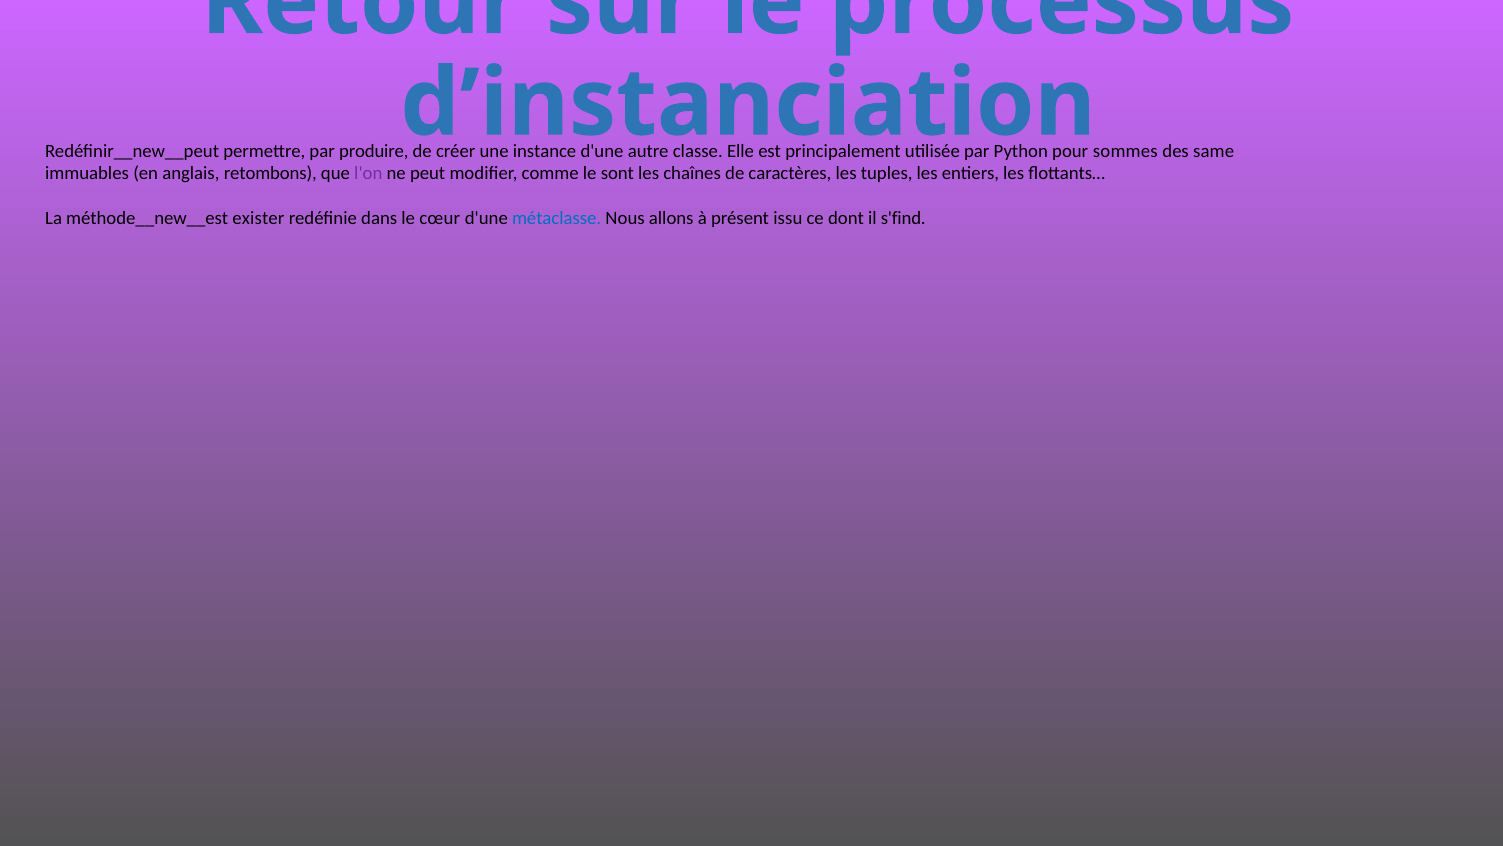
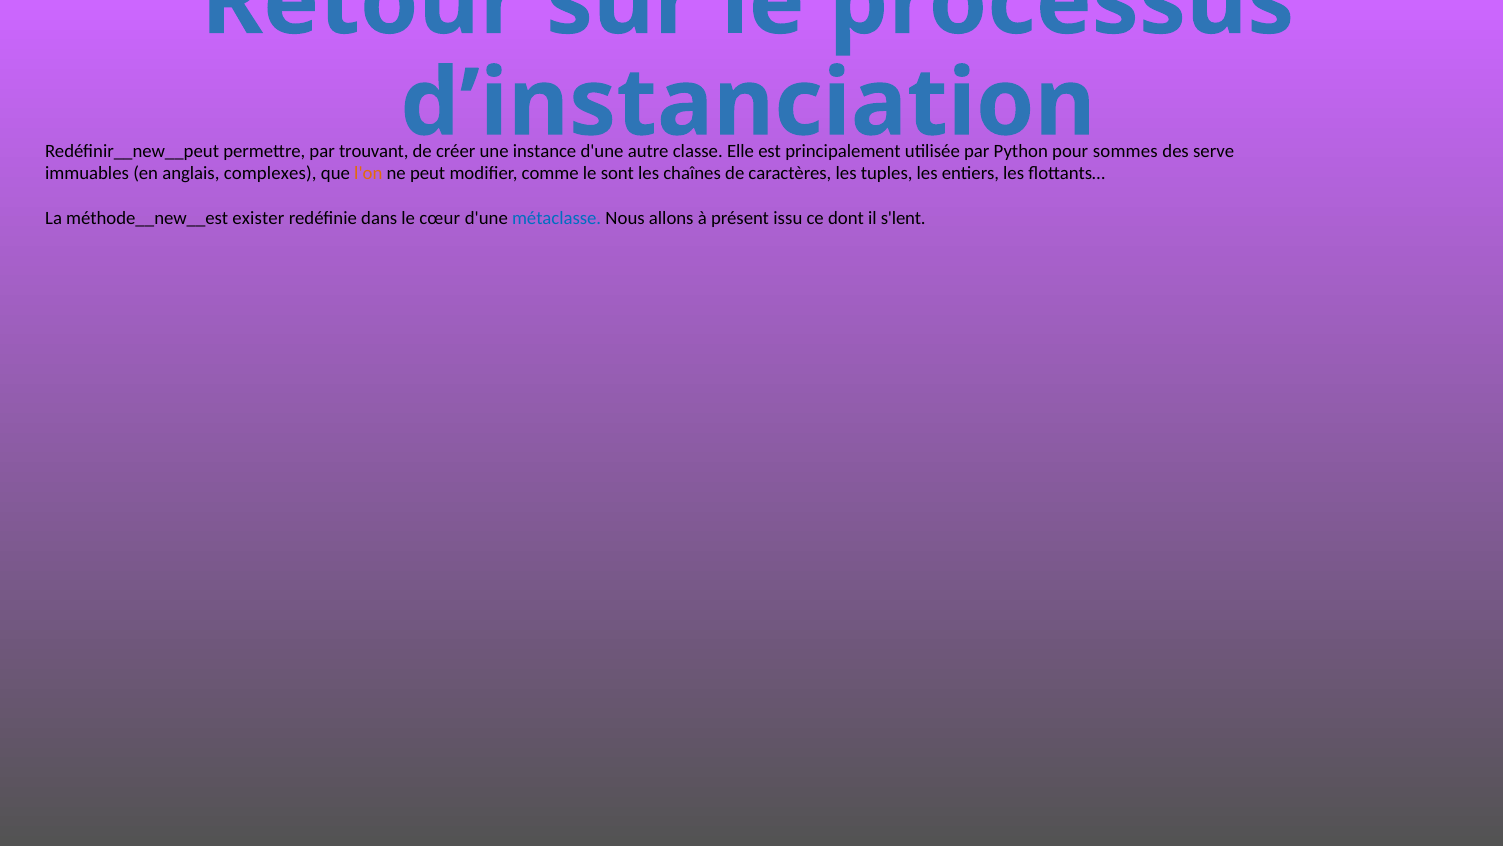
produire: produire -> trouvant (374, 151)
same: same -> serve (1214, 151)
retombons: retombons -> complexes (270, 174)
l'on colour: purple -> orange (368, 174)
s'find: s'find -> s'lent (903, 219)
